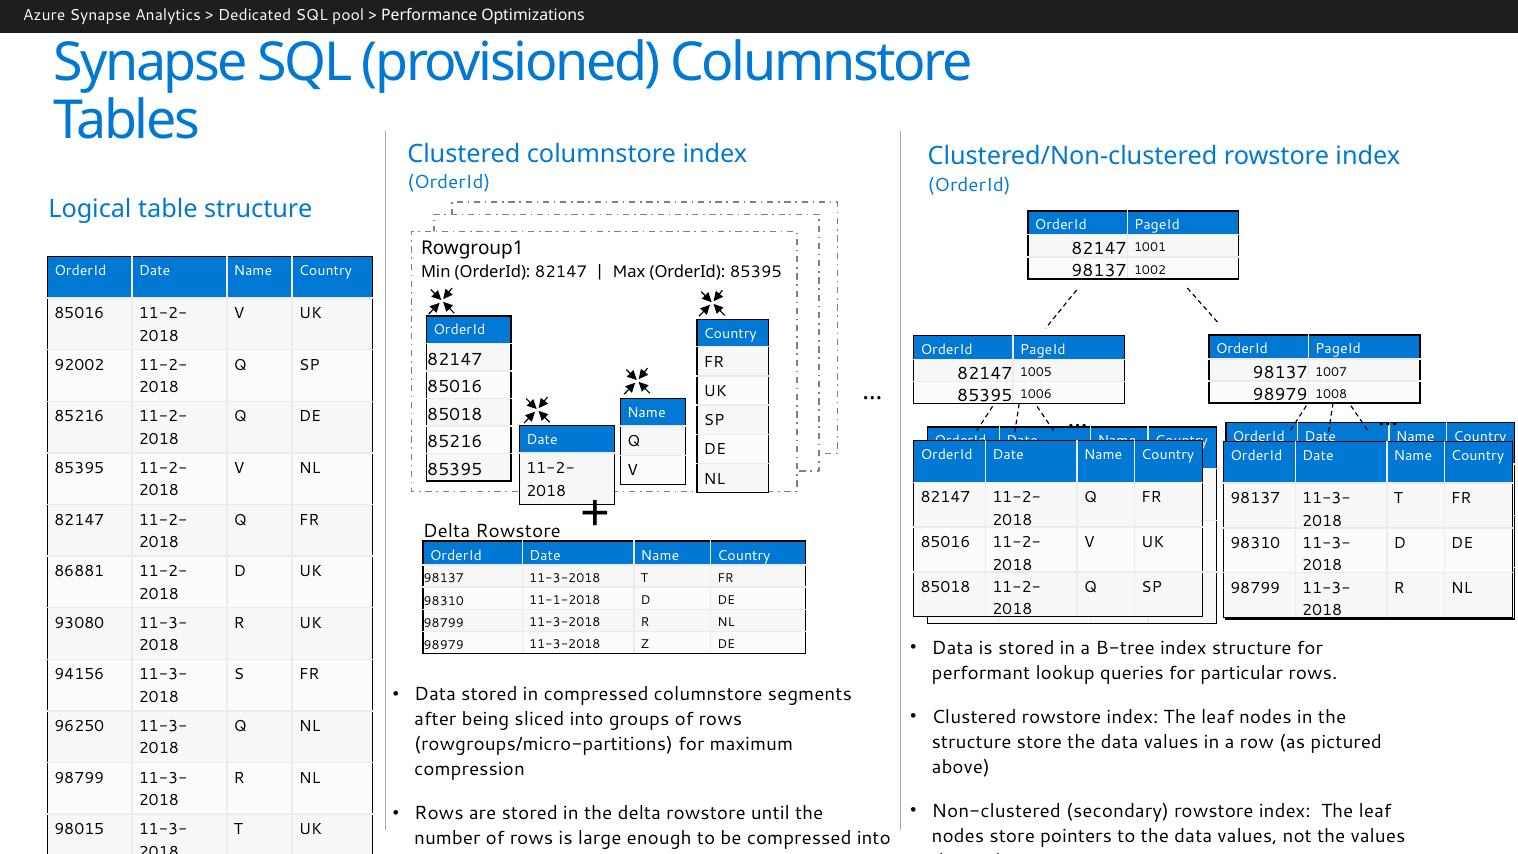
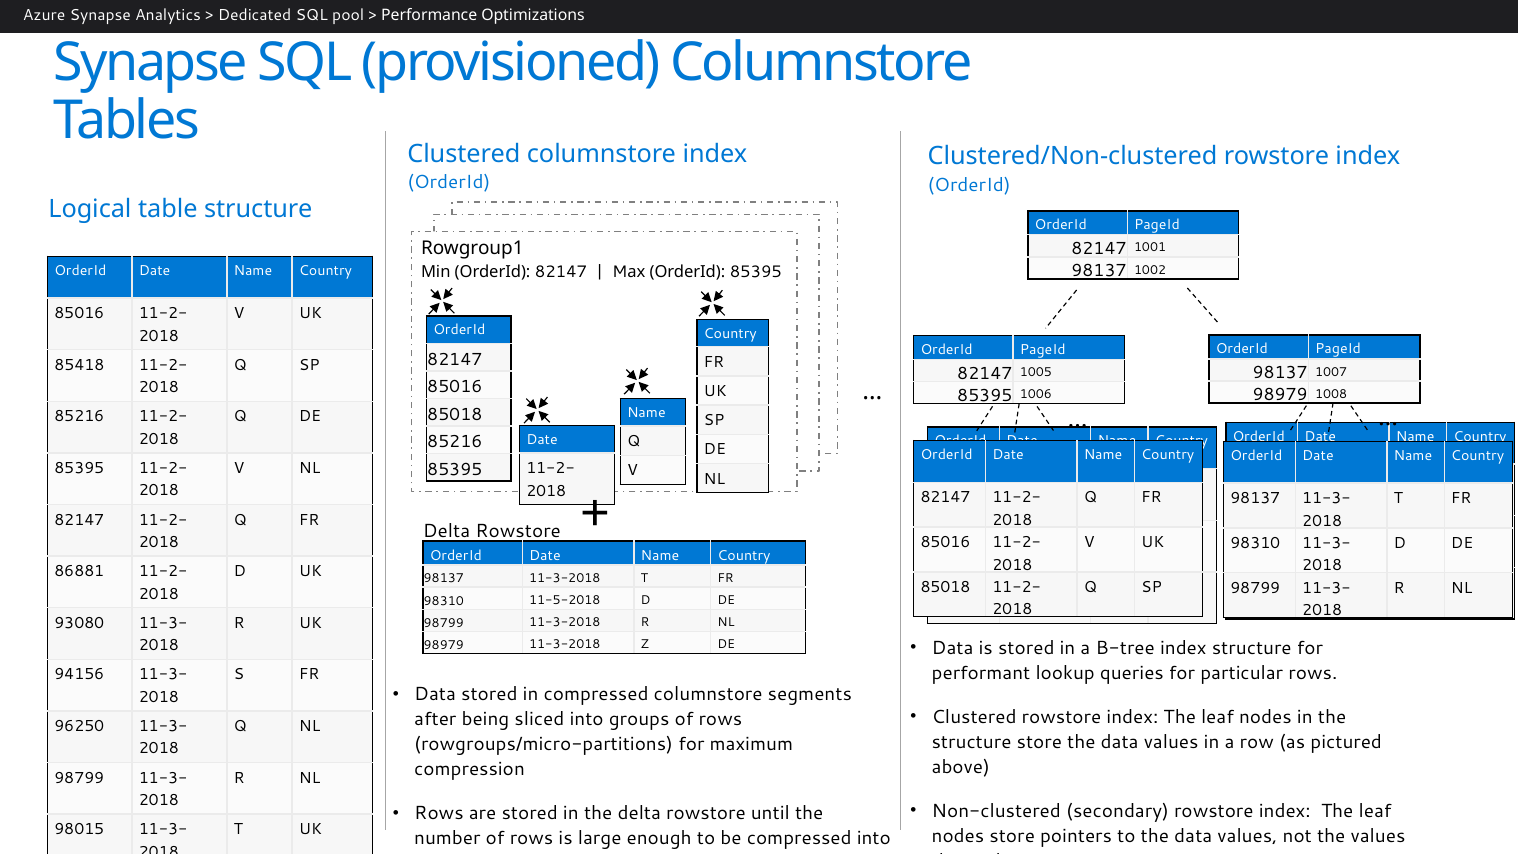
92002: 92002 -> 85418 (79, 365)
11-1-2018: 11-1-2018 -> 11-5-2018 (565, 600)
